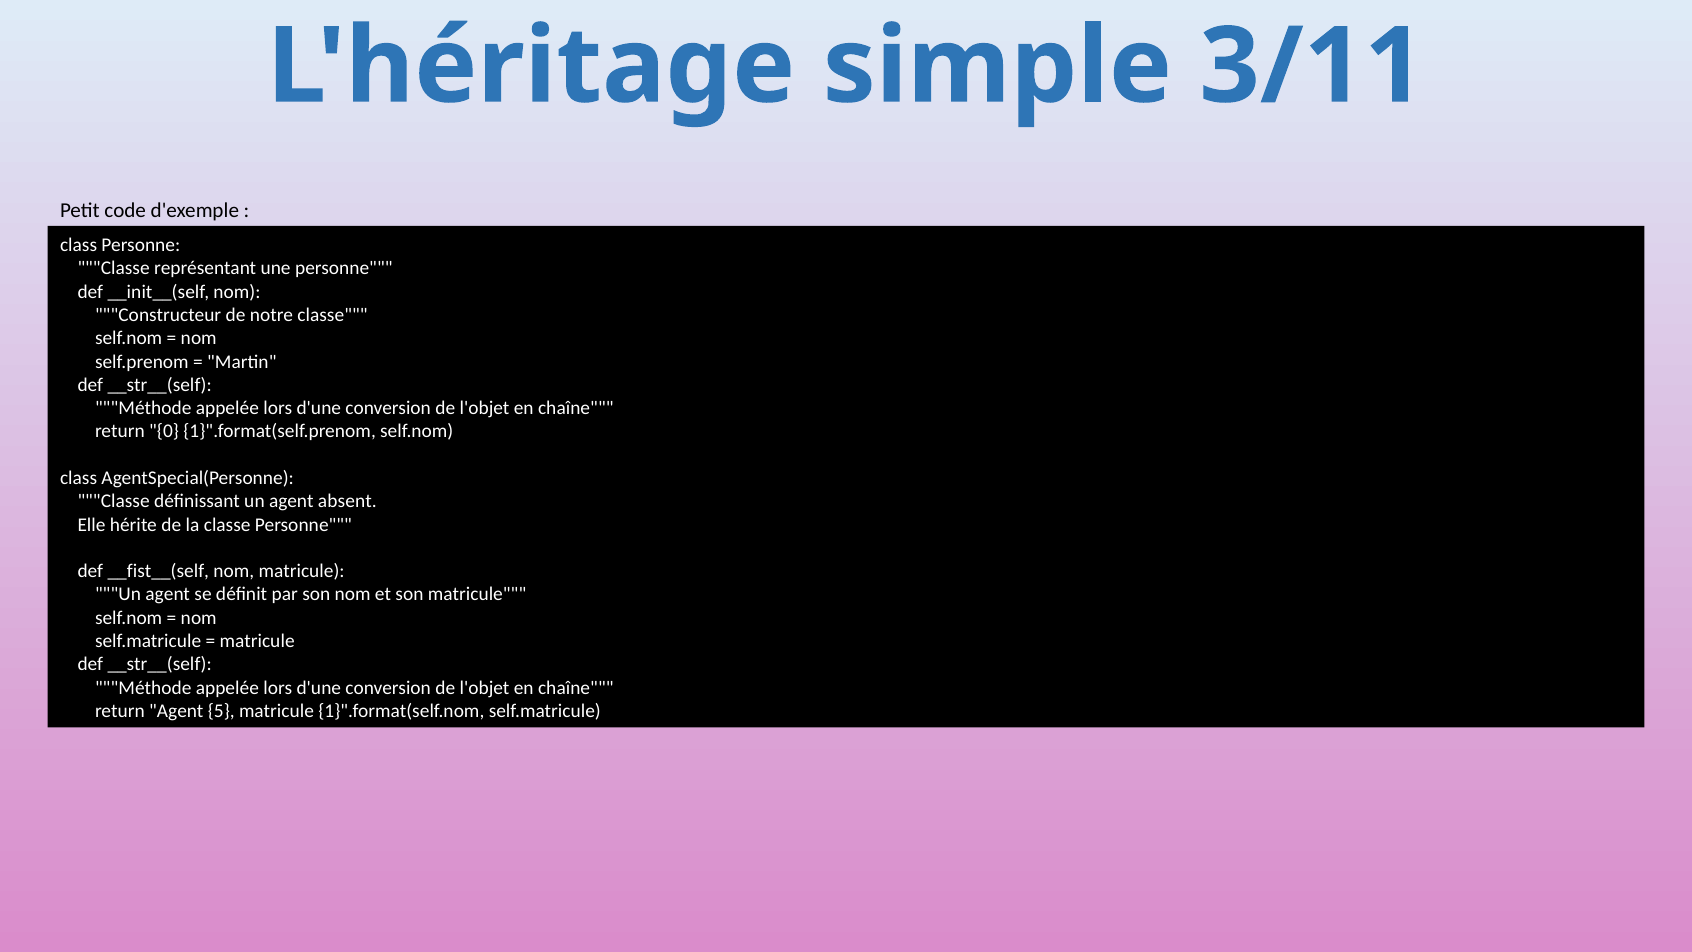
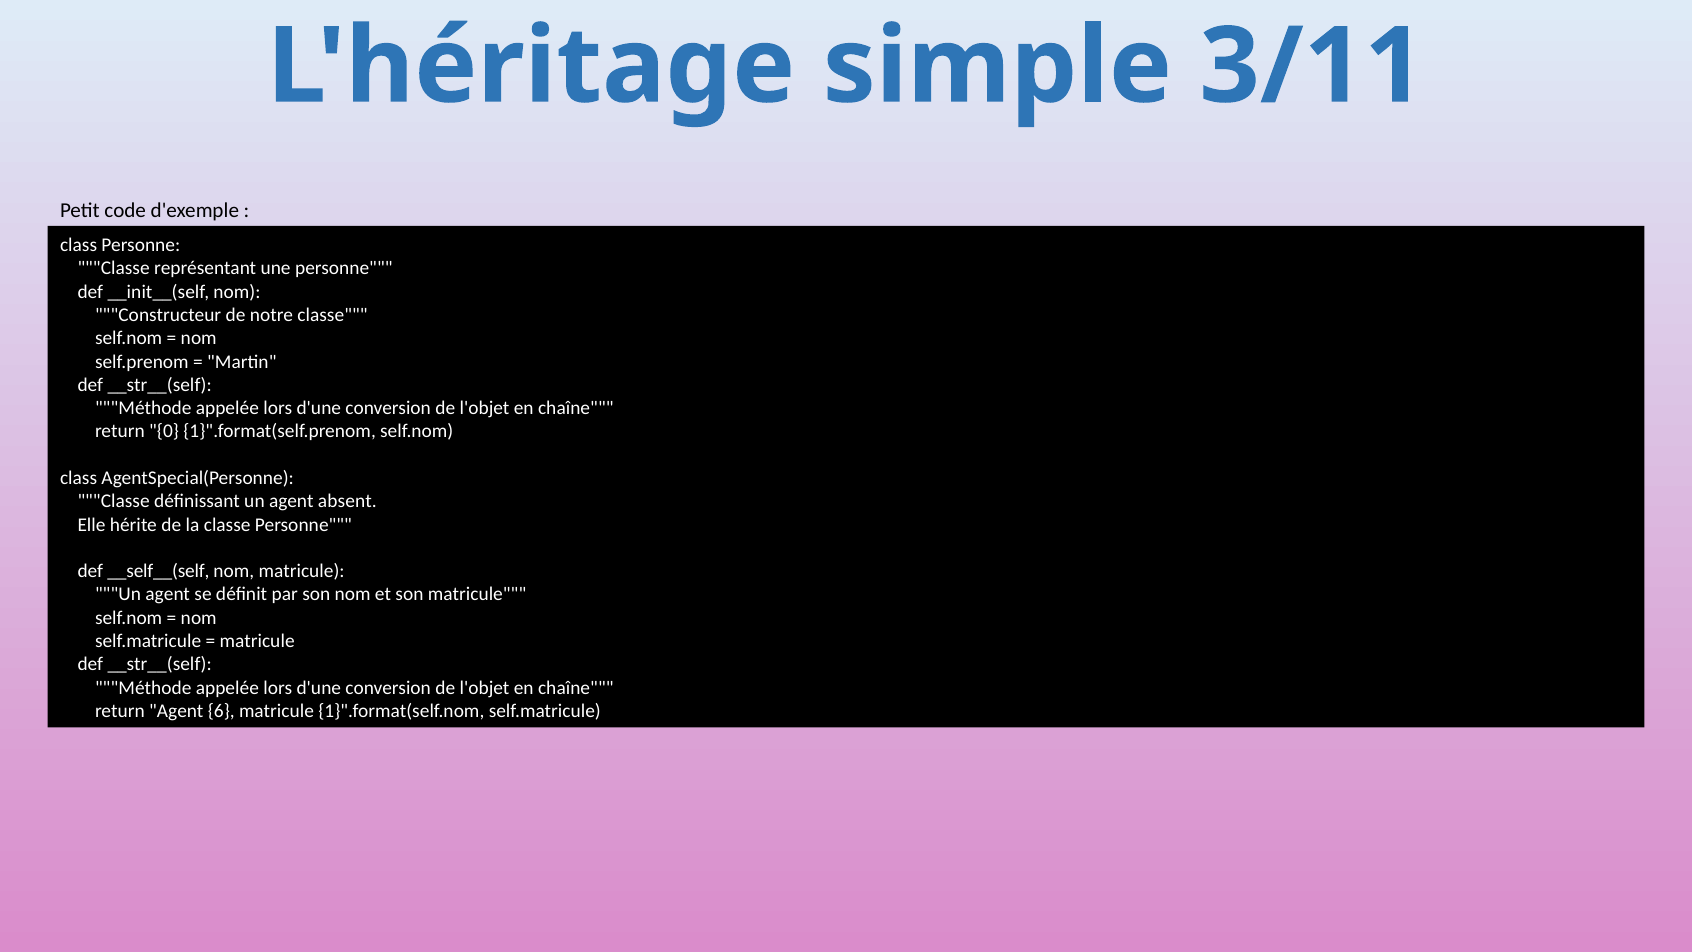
__fist__(self: __fist__(self -> __self__(self (158, 571)
5: 5 -> 6 (221, 711)
